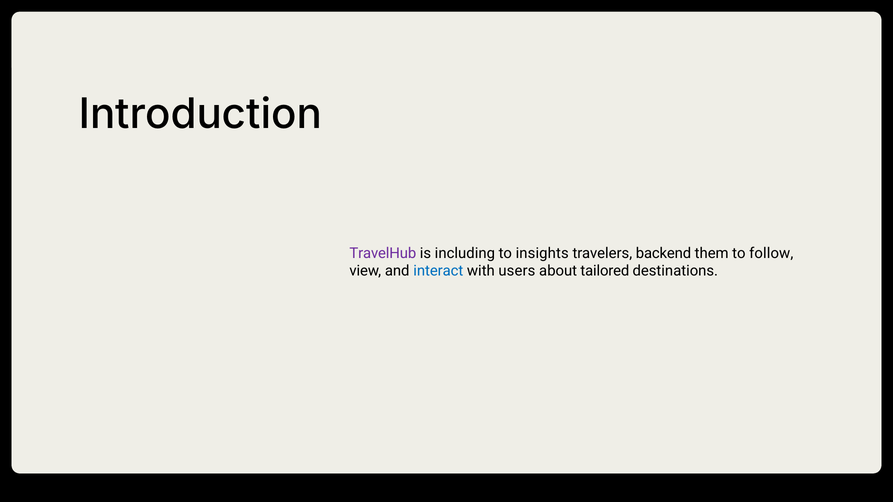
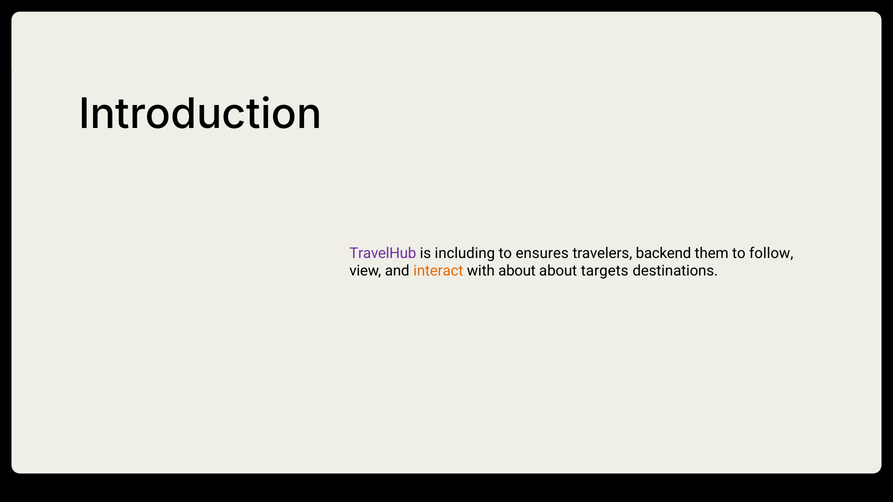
insights: insights -> ensures (542, 253)
interact colour: blue -> orange (438, 271)
with users: users -> about (517, 271)
tailored: tailored -> targets (605, 271)
